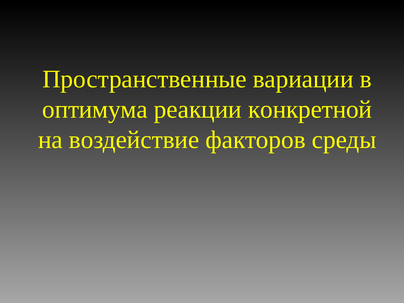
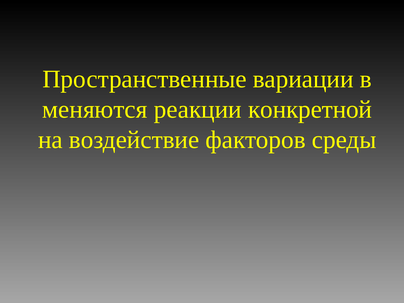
оптимума: оптимума -> меняются (95, 109)
